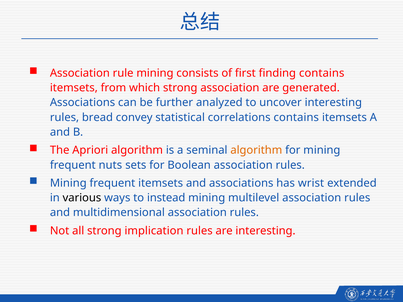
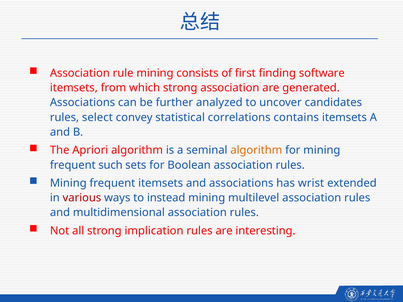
finding contains: contains -> software (322, 73)
uncover interesting: interesting -> candidates (333, 103)
bread: bread -> select (97, 117)
nuts: nuts -> such (110, 165)
various colour: black -> red (82, 198)
